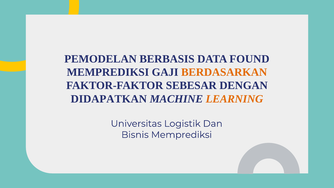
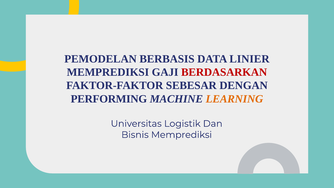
FOUND: FOUND -> LINIER (249, 59)
BERDASARKAN colour: orange -> red (224, 72)
DIDAPATKAN: DIDAPATKAN -> PERFORMING (109, 99)
